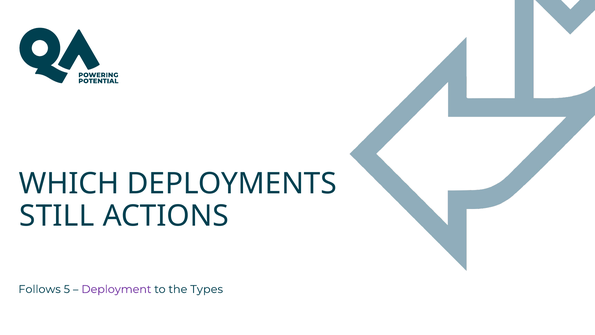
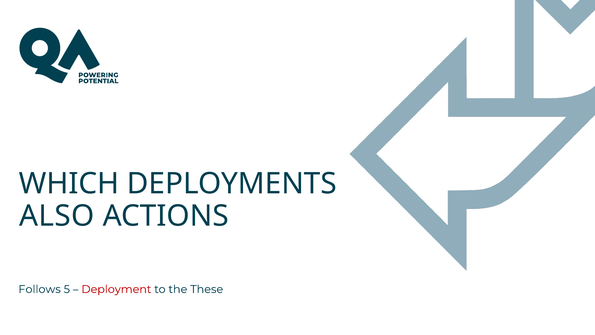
STILL: STILL -> ALSO (57, 216)
Deployment colour: purple -> red (116, 289)
Types: Types -> These (207, 289)
